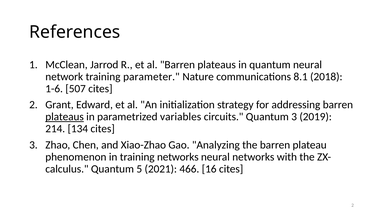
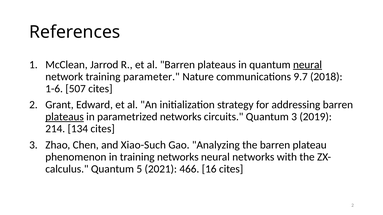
neural underline: none -> present (308, 65)
8.1: 8.1 -> 9.7 (301, 77)
parametrized variables: variables -> networks (181, 117)
Xiao-Zhao: Xiao-Zhao -> Xiao-Such (143, 145)
